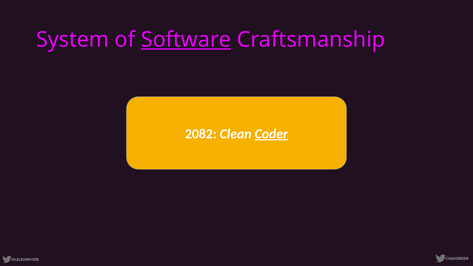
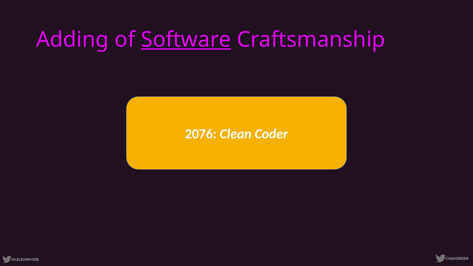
System: System -> Adding (73, 40)
2082: 2082 -> 2076 (201, 134)
Coder underline: present -> none (271, 134)
